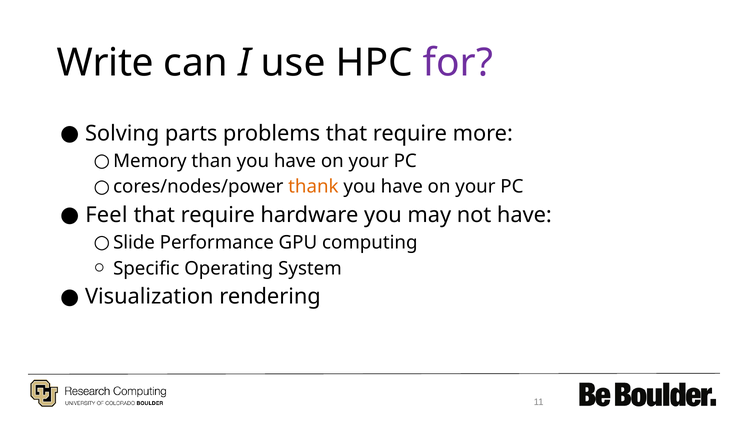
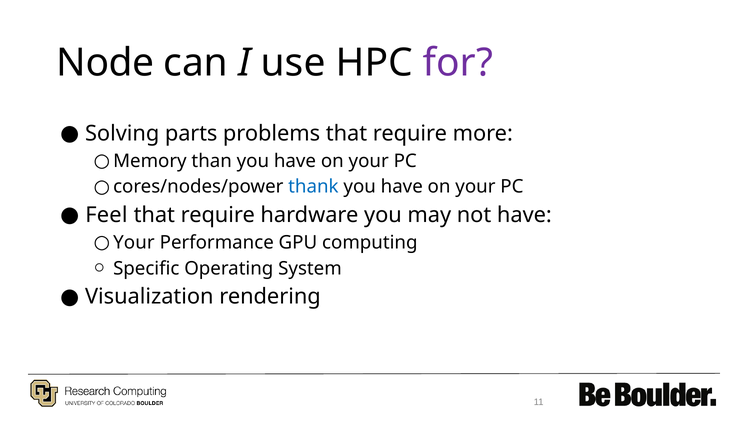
Write: Write -> Node (105, 63)
thank colour: orange -> blue (313, 187)
Slide: Slide -> Your (134, 242)
